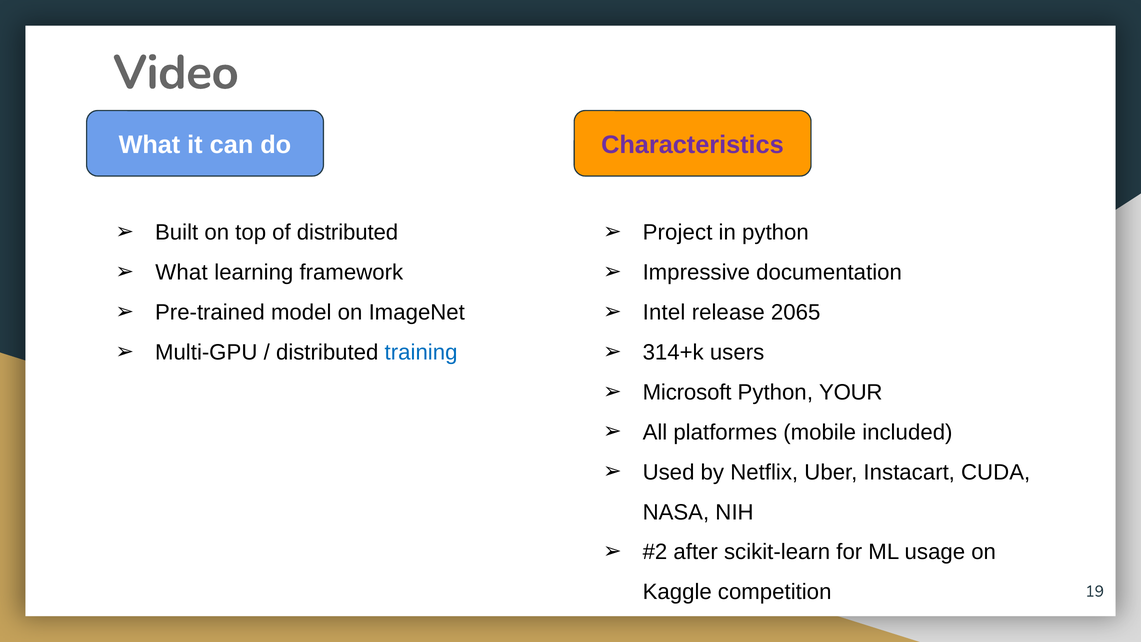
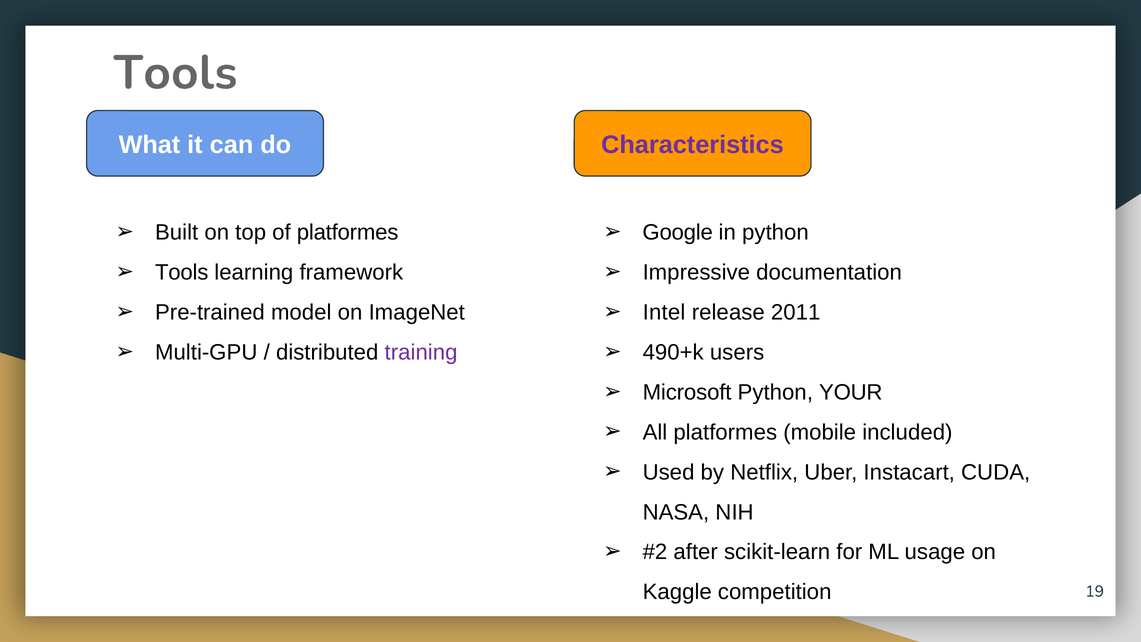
Video: Video -> Tools (176, 73)
of distributed: distributed -> platformes (348, 233)
Project: Project -> Google (678, 233)
What: What -> Tools (182, 272)
2065: 2065 -> 2011 (796, 312)
training colour: blue -> purple (421, 352)
314+k: 314+k -> 490+k (673, 352)
